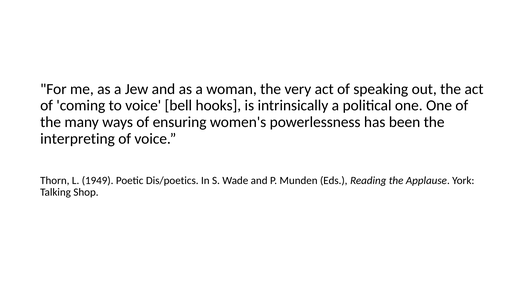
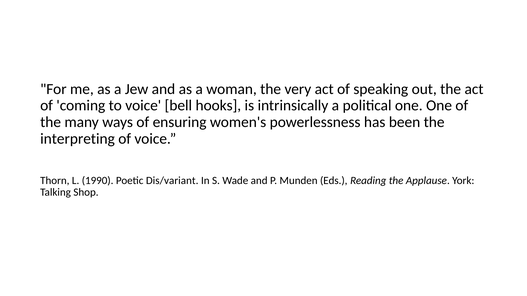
1949: 1949 -> 1990 (98, 181)
Dis/poetics: Dis/poetics -> Dis/variant (172, 181)
